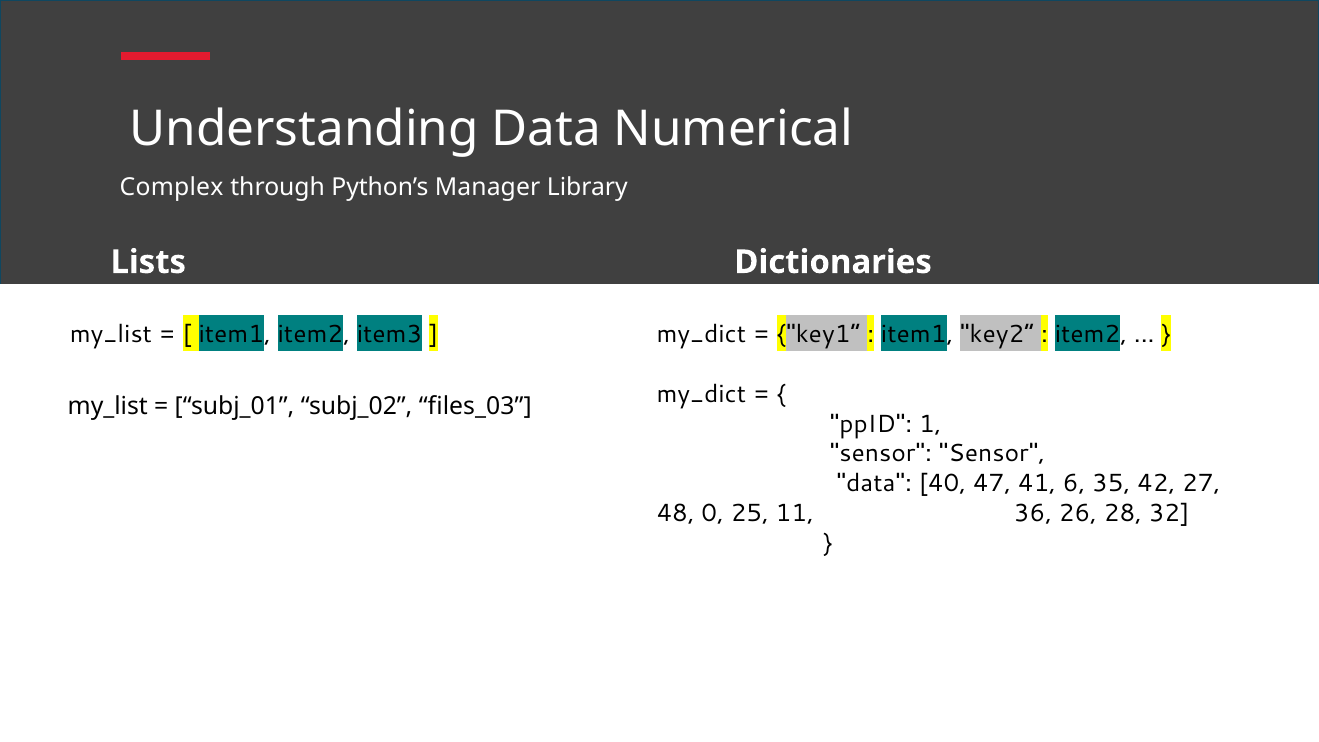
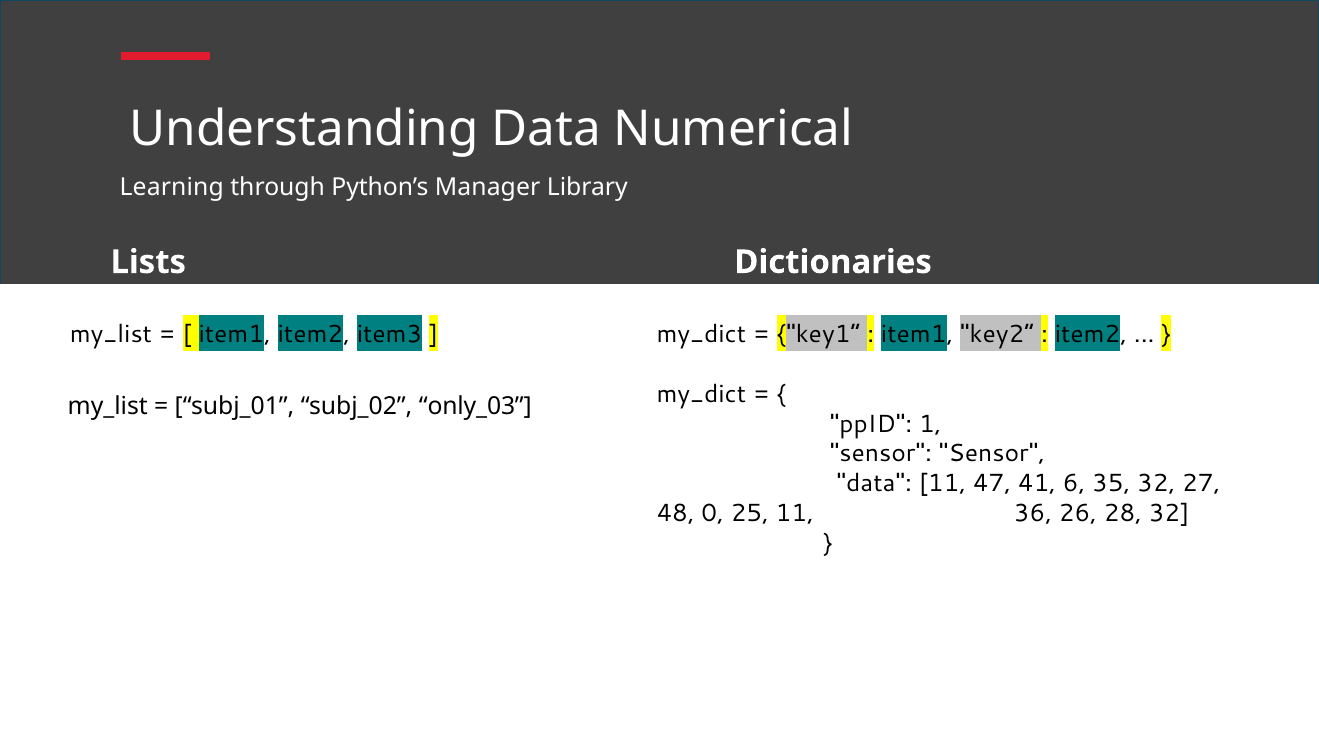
Complex: Complex -> Learning (172, 188)
files_03: files_03 -> only_03 (475, 407)
data 40: 40 -> 11 (942, 483)
35 42: 42 -> 32 (1156, 483)
